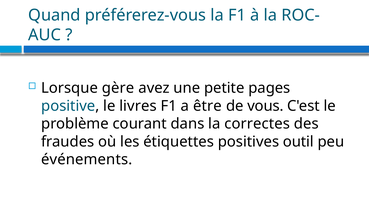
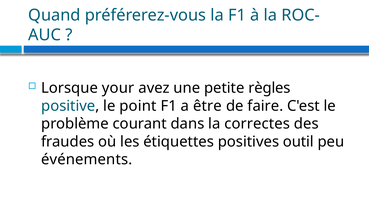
gère: gère -> your (118, 88)
pages: pages -> règles (269, 88)
livres: livres -> point (138, 106)
vous: vous -> faire (265, 106)
